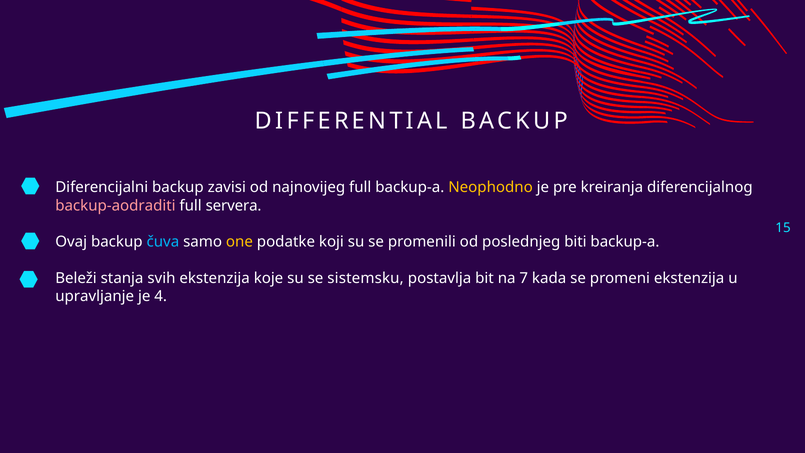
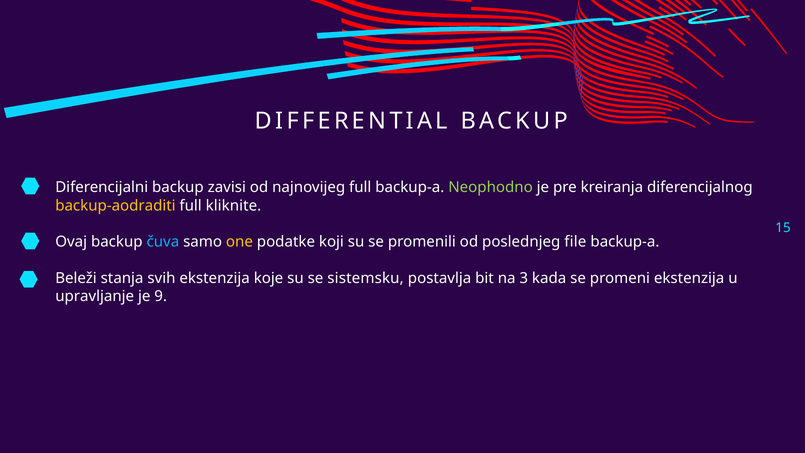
Neophodno colour: yellow -> light green (491, 187)
backup-aodraditi colour: pink -> yellow (115, 205)
servera: servera -> kliknite (233, 205)
biti: biti -> file (575, 242)
7: 7 -> 3 (524, 278)
4: 4 -> 9 (161, 296)
